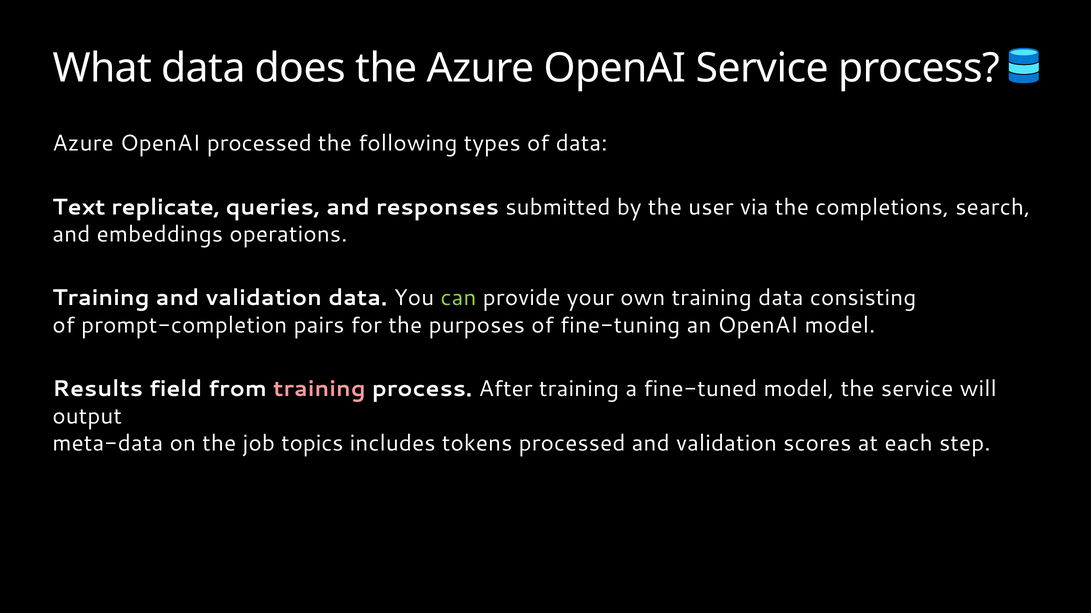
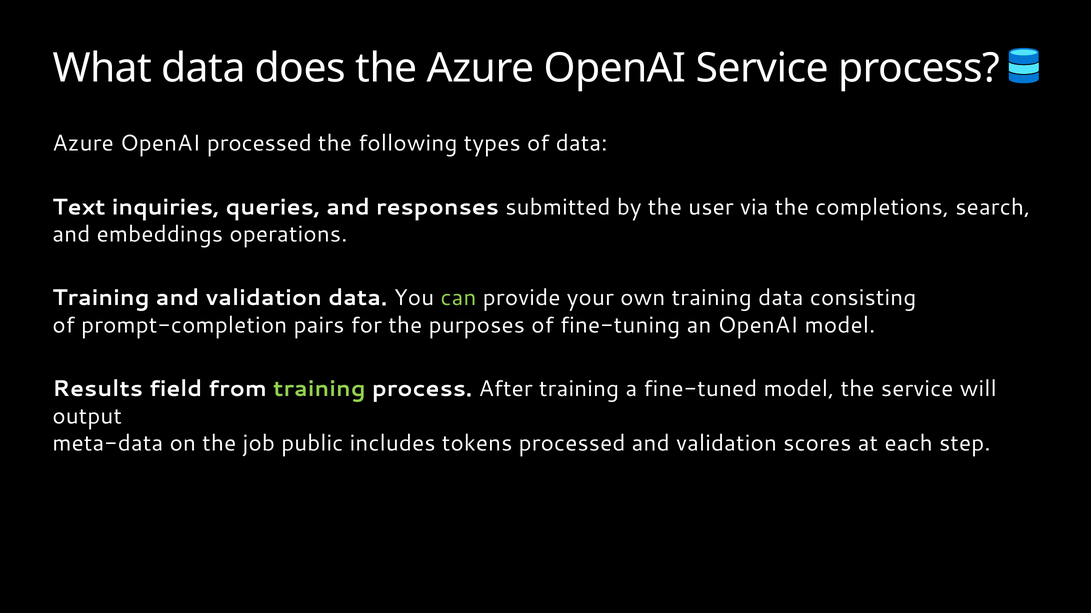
replicate: replicate -> inquiries (166, 207)
training colour: pink -> light green (319, 389)
topics: topics -> public (312, 444)
